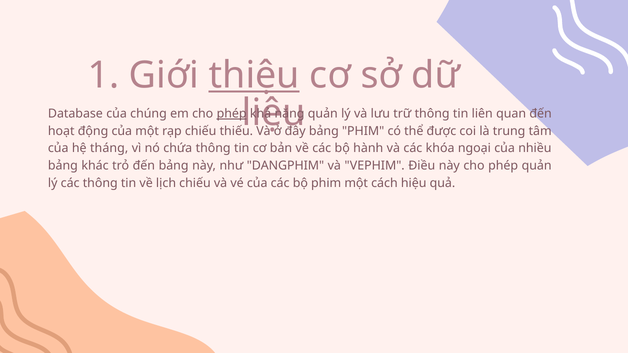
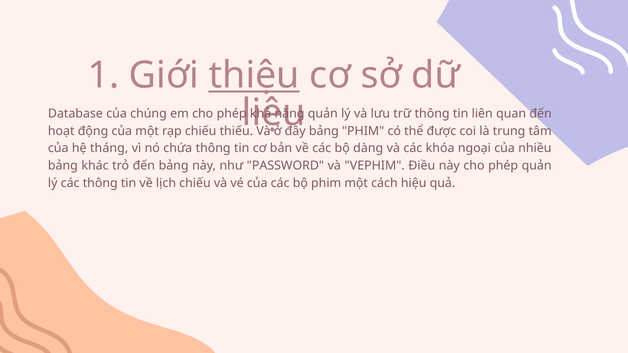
phép underline: present -> none (232, 114)
hành: hành -> dàng (368, 148)
DANGPHIM: DANGPHIM -> PASSWORD (285, 166)
